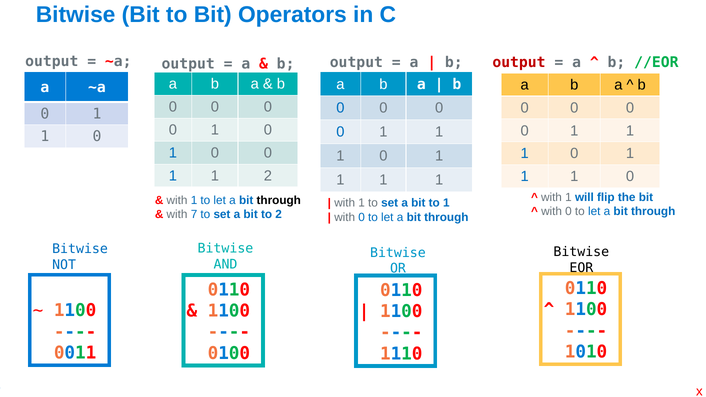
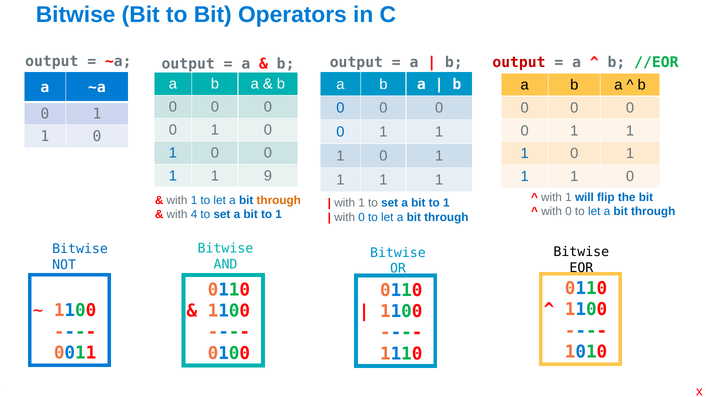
1 2: 2 -> 9 (268, 176)
through colour: black -> orange (279, 200)
7: 7 -> 4 (194, 215)
2: 2 -> 1 (279, 215)
